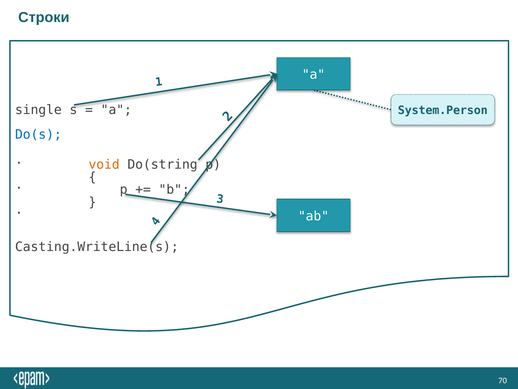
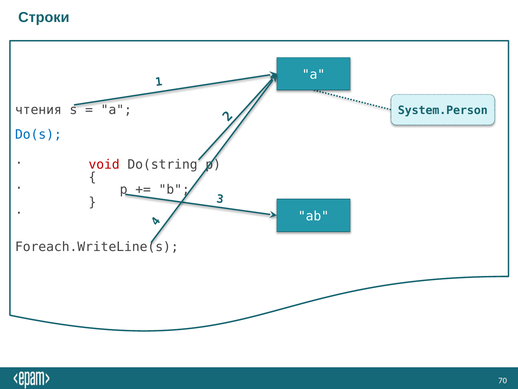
single: single -> чтения (38, 110)
void colour: orange -> red (104, 165)
Casting.WriteLine(s: Casting.WriteLine(s -> Foreach.WriteLine(s (97, 246)
